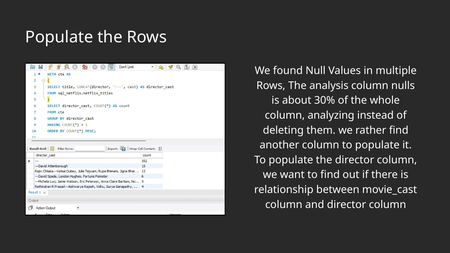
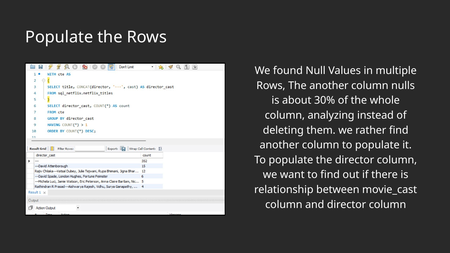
The analysis: analysis -> another (329, 86)
